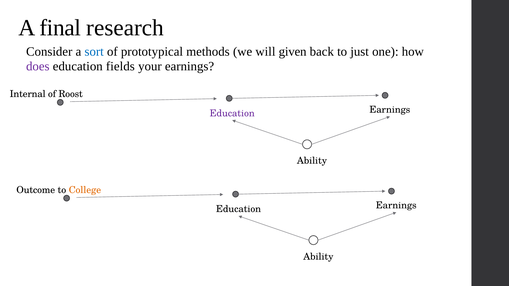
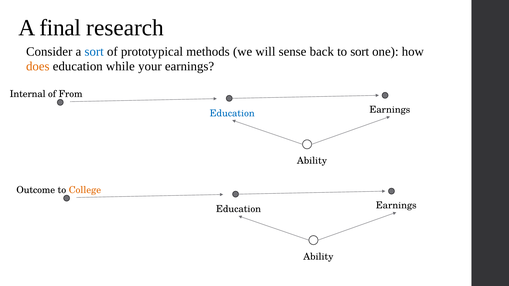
given: given -> sense (293, 52)
to just: just -> sort (360, 52)
does colour: purple -> orange (38, 66)
fields: fields -> while (120, 66)
Roost: Roost -> From (71, 94)
Education colour: purple -> blue (232, 113)
